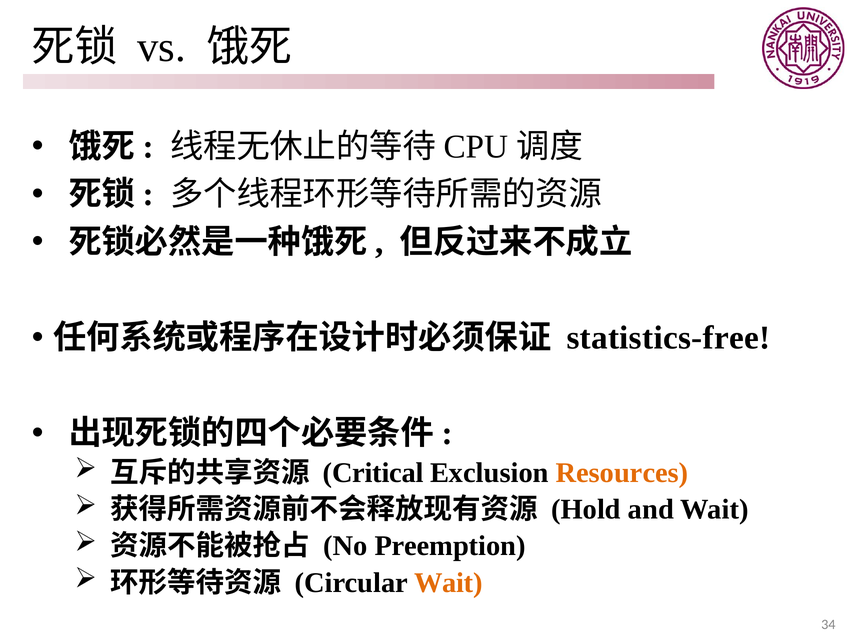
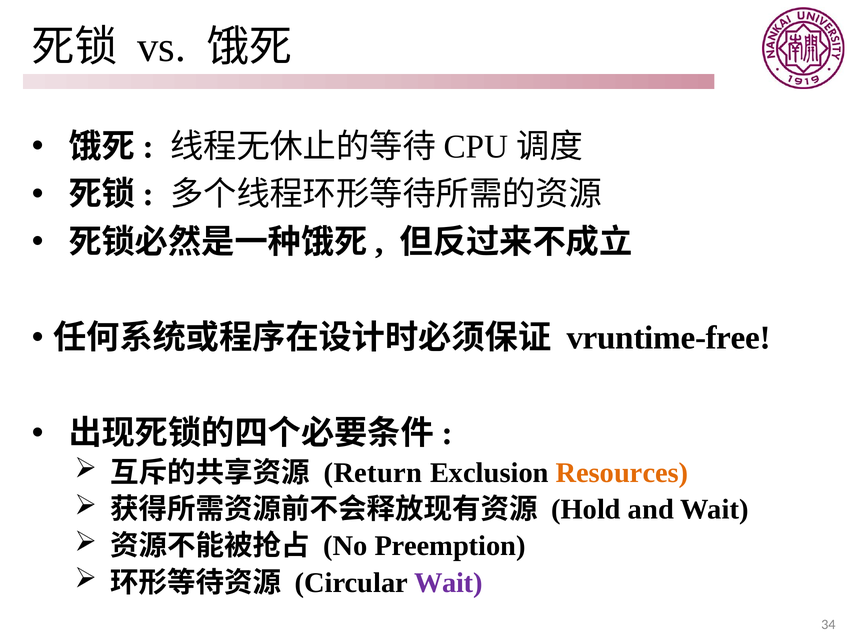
statistics-free: statistics-free -> vruntime-free (669, 338)
Critical: Critical -> Return (373, 473)
Wait colour: orange -> purple (448, 583)
